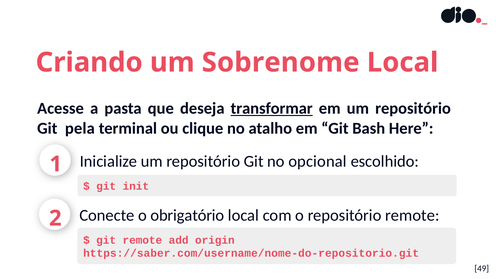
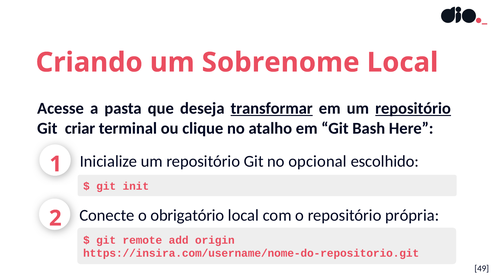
repositório underline: none -> present (413, 109)
pela: pela -> criar (80, 128)
repositório remote: remote -> própria (412, 215)
https://saber.com/username/nome-do-repositorio.git: https://saber.com/username/nome-do-repositorio.git -> https://insira.com/username/nome-do-repositorio.git (251, 253)
